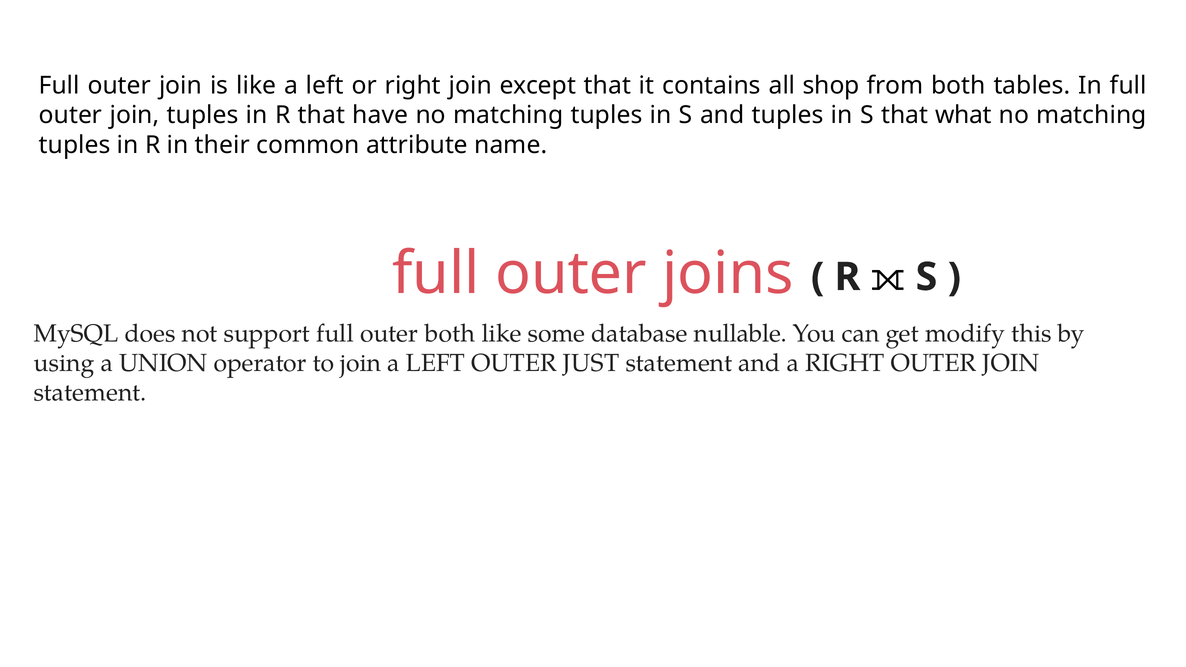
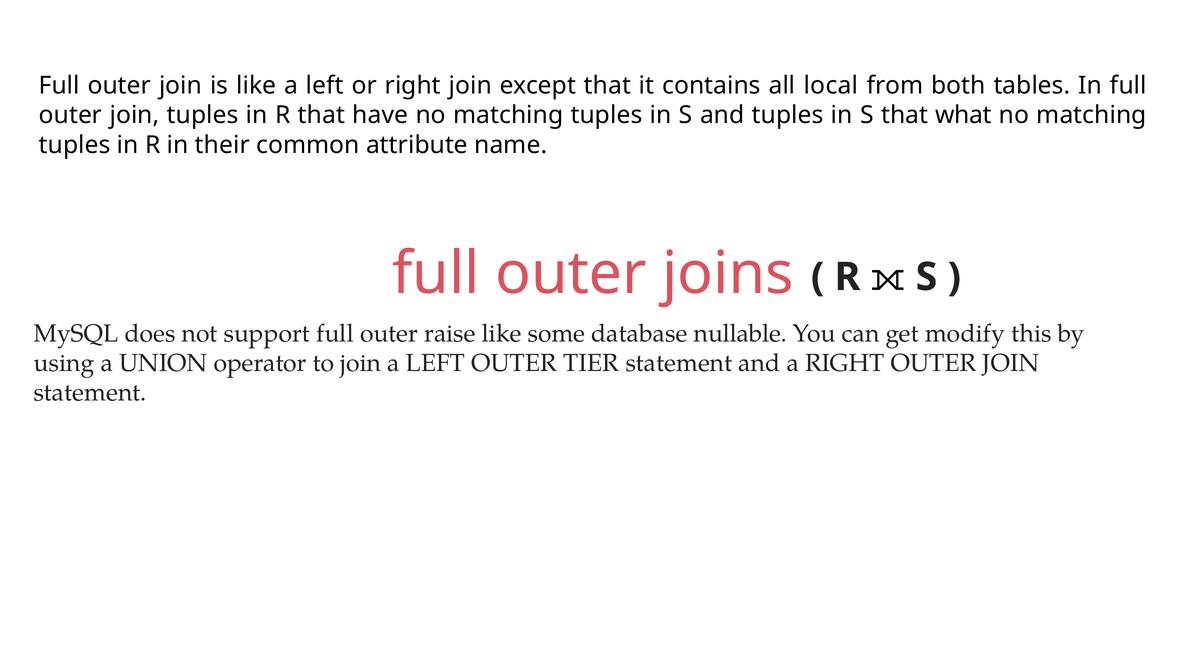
shop: shop -> local (831, 86)
outer both: both -> raise (450, 333)
JUST: JUST -> TIER (591, 363)
